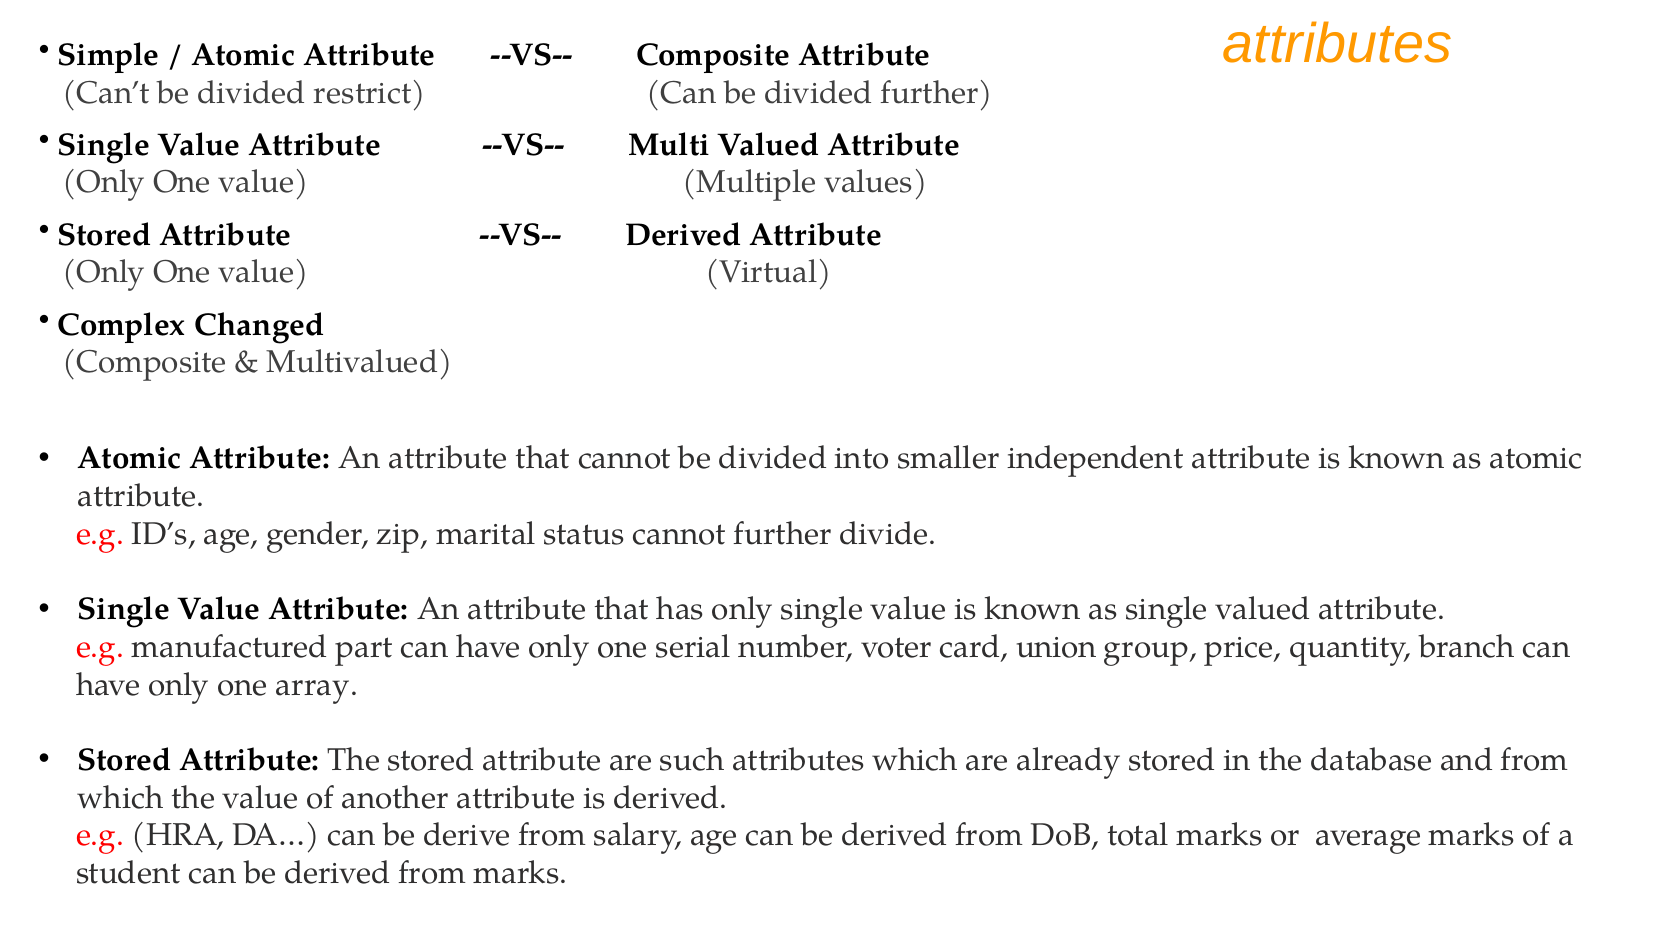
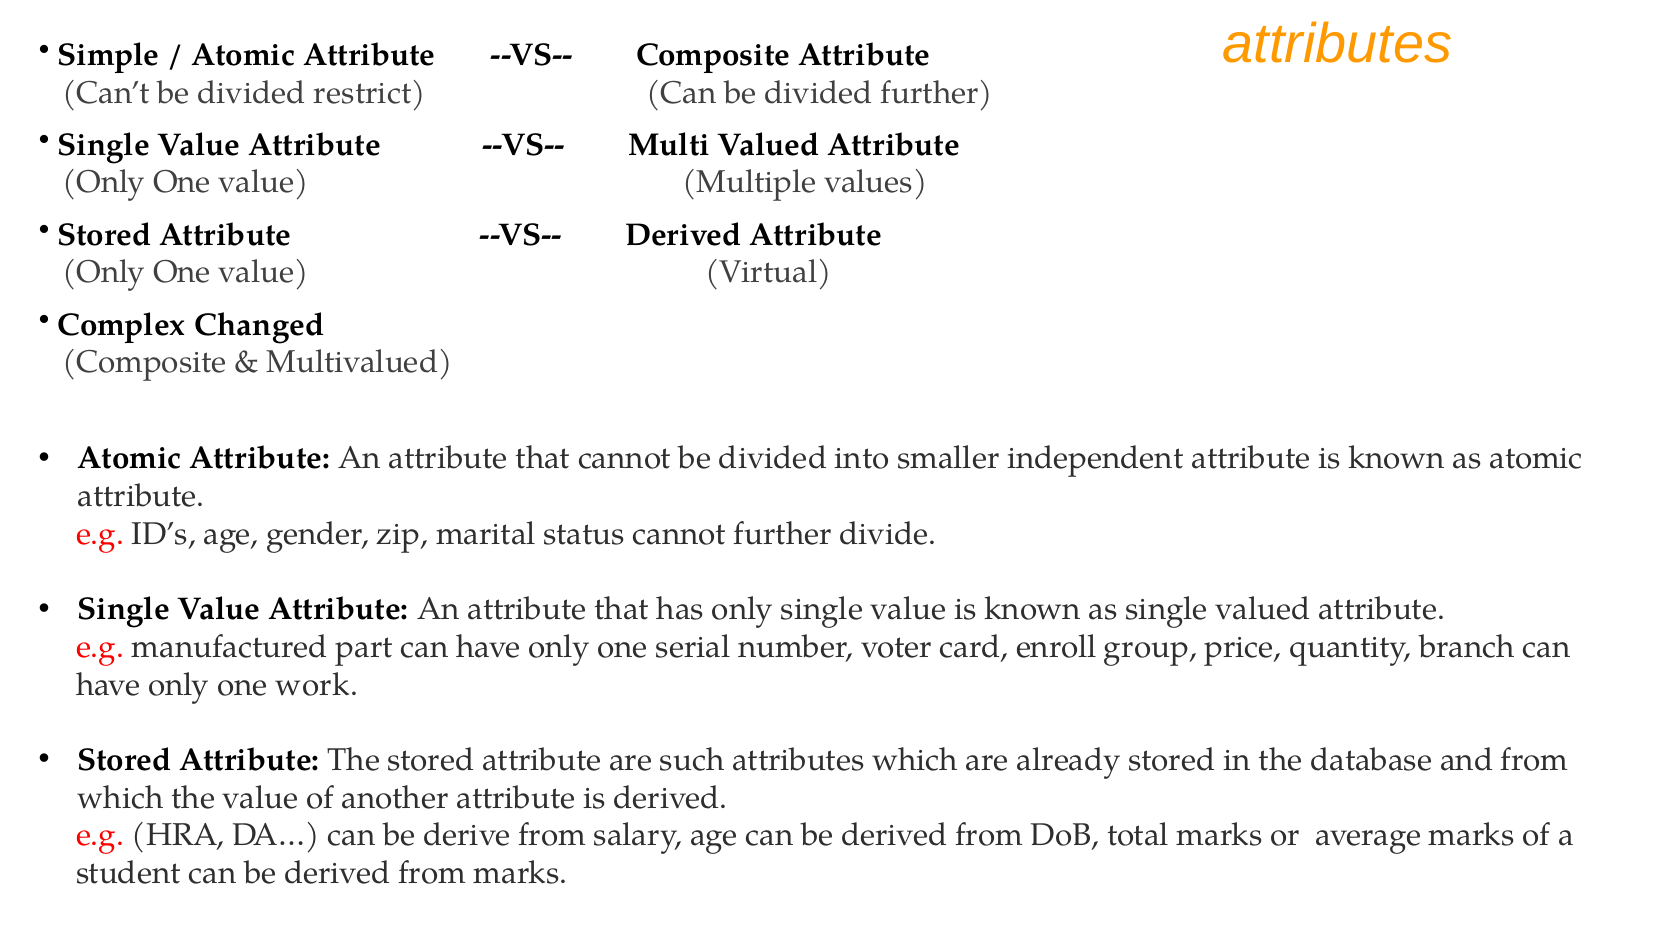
union: union -> enroll (1056, 647)
array: array -> work (317, 684)
